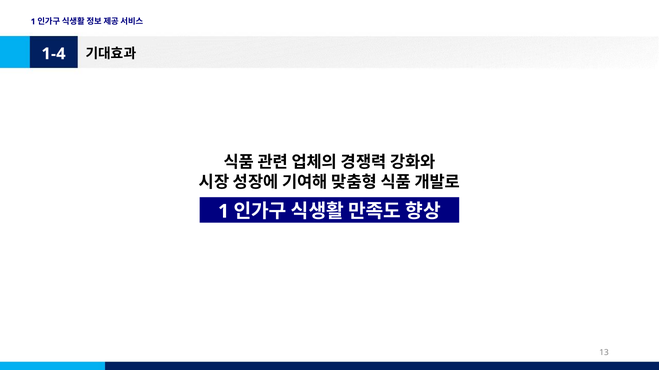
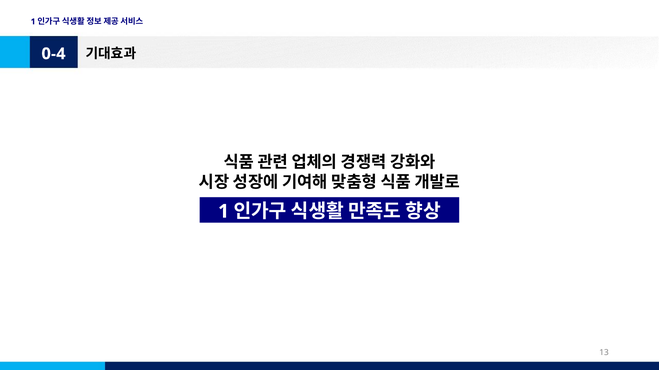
1-4: 1-4 -> 0-4 (54, 54)
